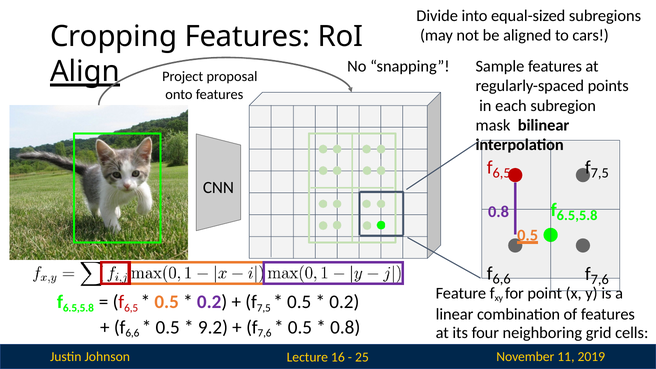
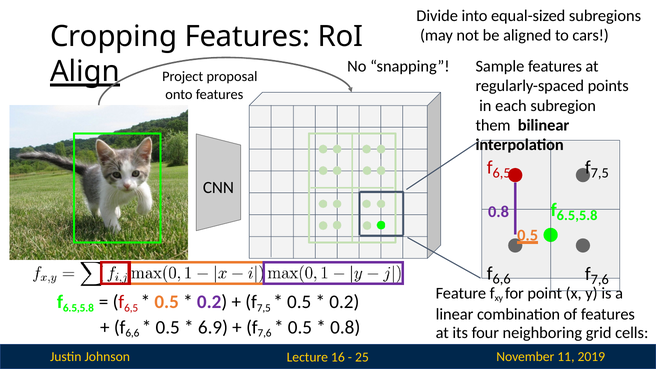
mask: mask -> them (493, 125)
9.2: 9.2 -> 6.9 (213, 327)
